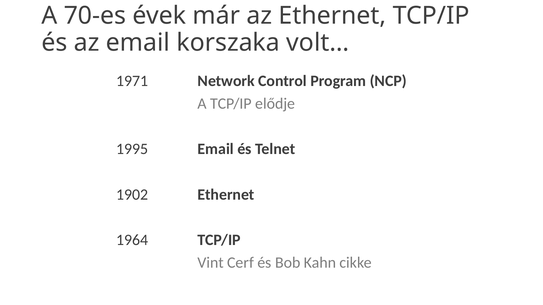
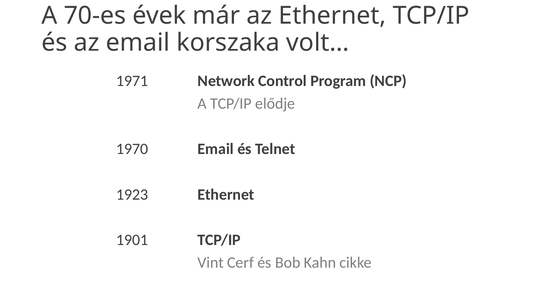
1995: 1995 -> 1970 (132, 149)
1902: 1902 -> 1923 (132, 195)
1964: 1964 -> 1901 (132, 240)
